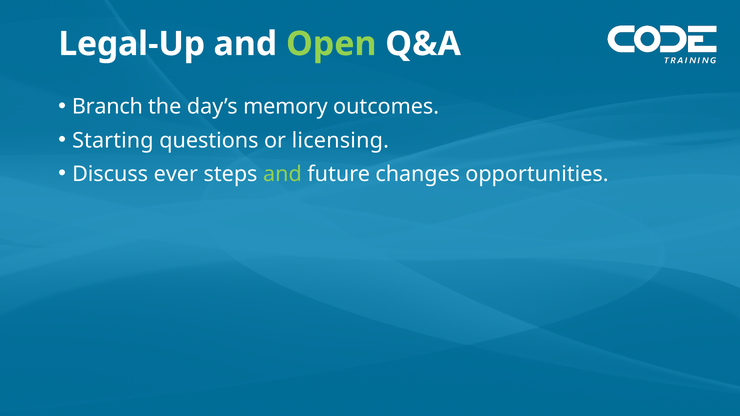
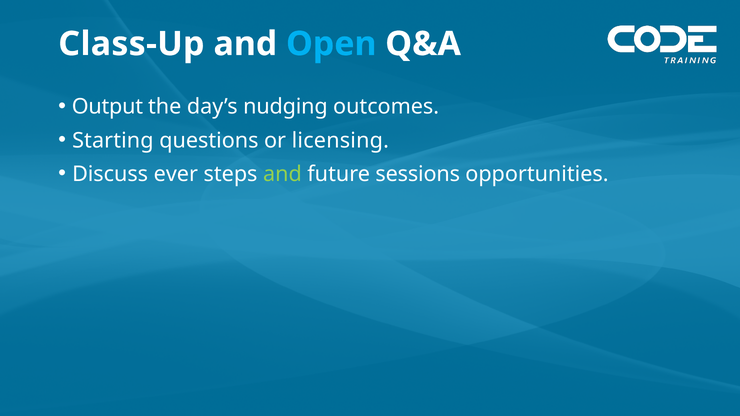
Legal-Up: Legal-Up -> Class-Up (131, 44)
Open colour: light green -> light blue (331, 44)
Branch: Branch -> Output (107, 107)
memory: memory -> nudging (285, 107)
changes: changes -> sessions (418, 174)
